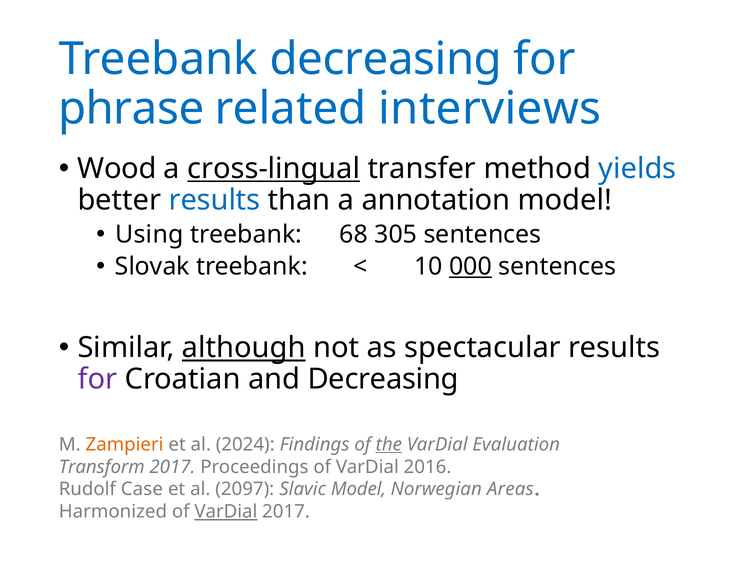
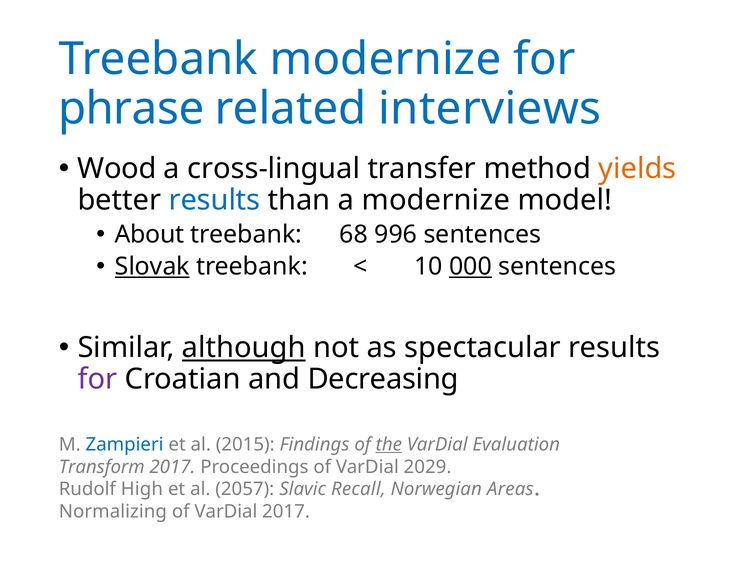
Treebank decreasing: decreasing -> modernize (386, 59)
cross-lingual underline: present -> none (274, 169)
yields colour: blue -> orange (637, 169)
a annotation: annotation -> modernize (436, 200)
Using: Using -> About (150, 234)
305: 305 -> 996 (396, 234)
Slovak underline: none -> present (152, 267)
Zampieri colour: orange -> blue (125, 444)
2024: 2024 -> 2015 (245, 444)
2016: 2016 -> 2029 (428, 467)
Case: Case -> High (142, 489)
2097: 2097 -> 2057 (245, 489)
Slavic Model: Model -> Recall (358, 489)
Harmonized: Harmonized -> Normalizing (113, 512)
VarDial underline: present -> none (226, 512)
